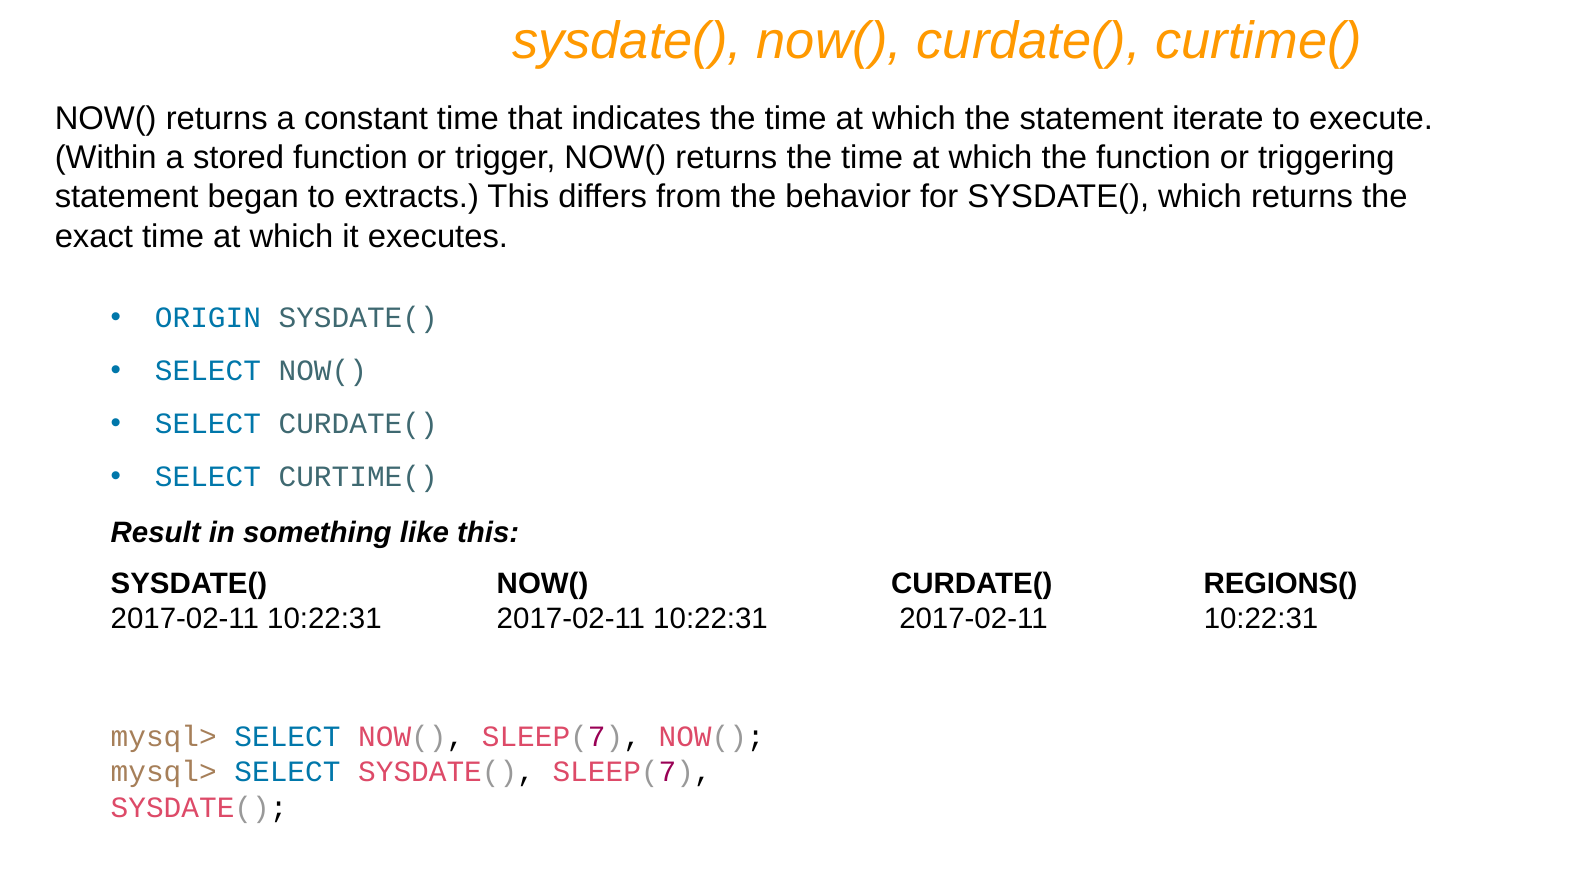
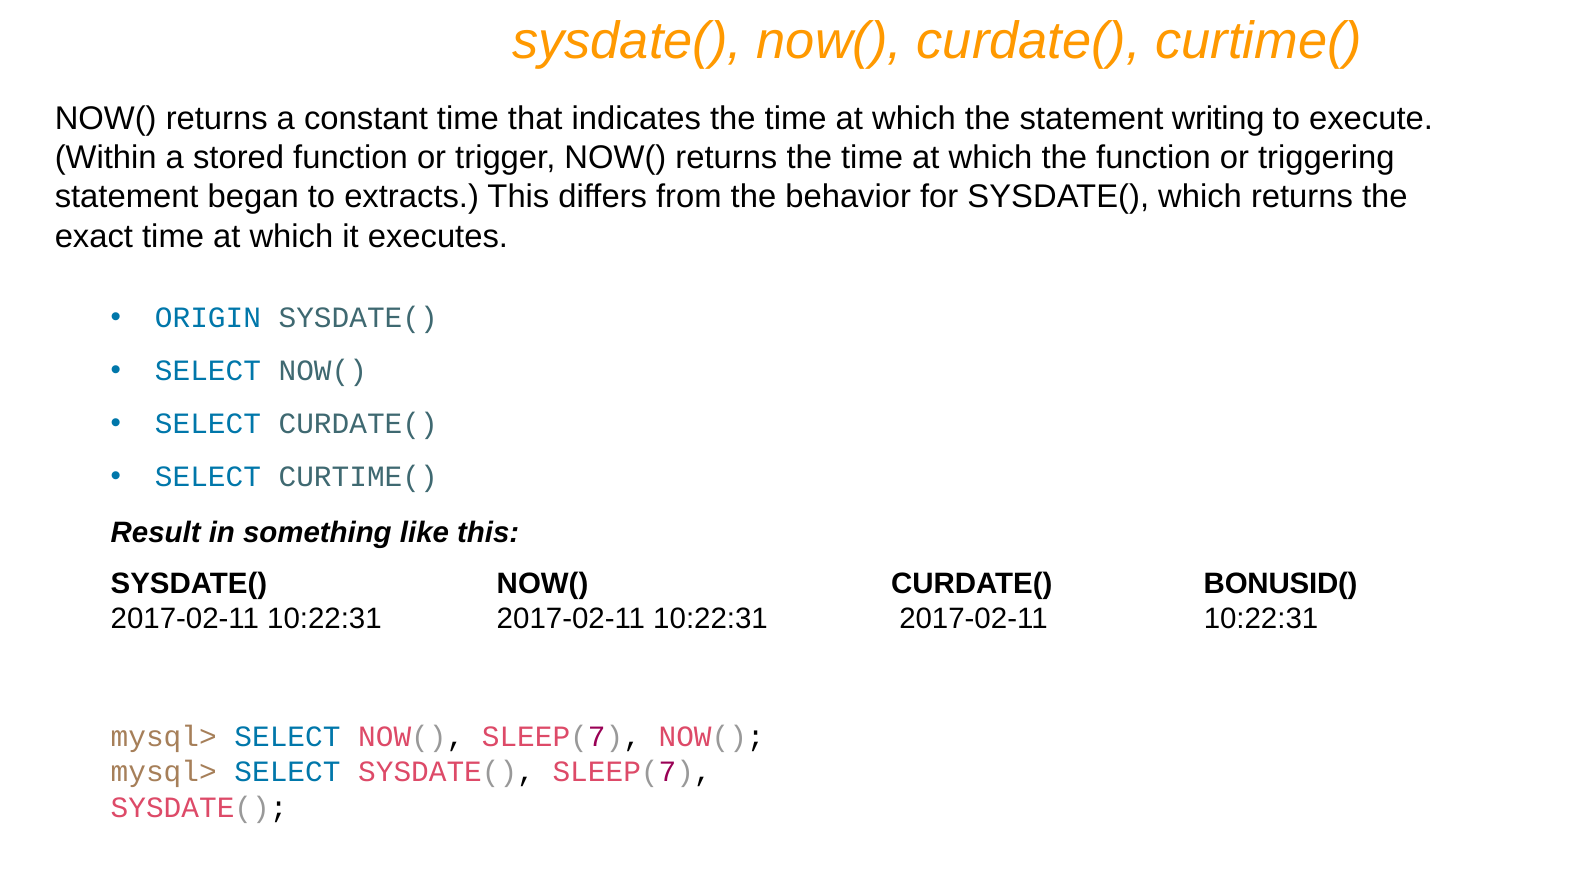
iterate: iterate -> writing (1218, 118)
REGIONS(: REGIONS( -> BONUSID( (1281, 583)
